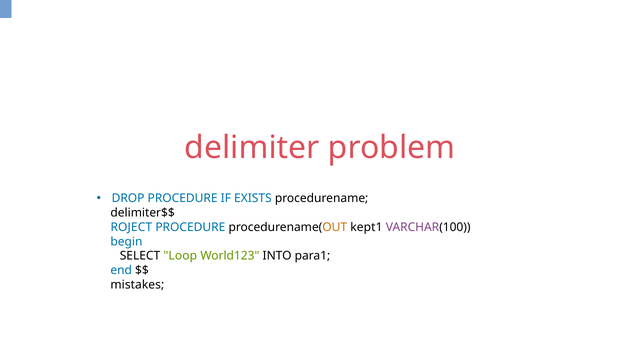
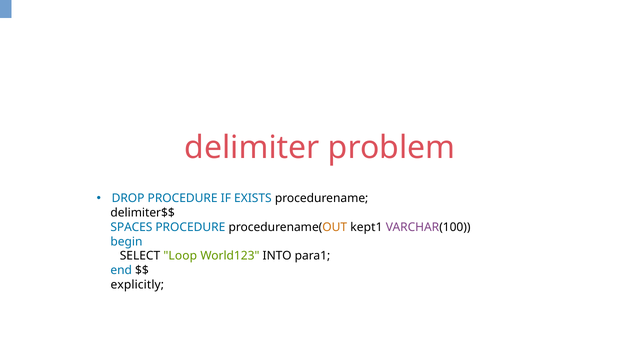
ROJECT: ROJECT -> SPACES (131, 227)
mistakes: mistakes -> explicitly (137, 285)
